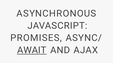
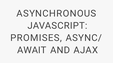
AWAIT underline: present -> none (32, 51)
